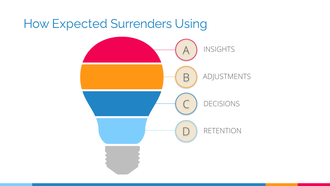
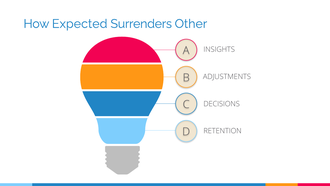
Using: Using -> Other (191, 24)
